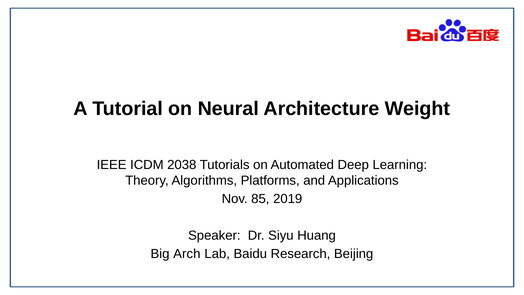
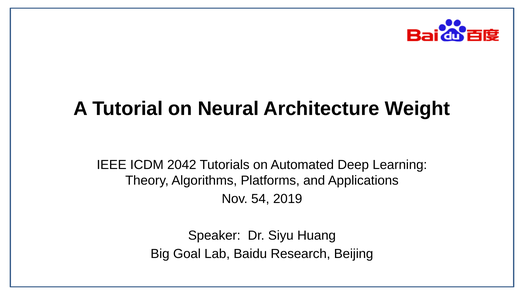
2038: 2038 -> 2042 (182, 165)
85: 85 -> 54 (260, 199)
Arch: Arch -> Goal (187, 254)
